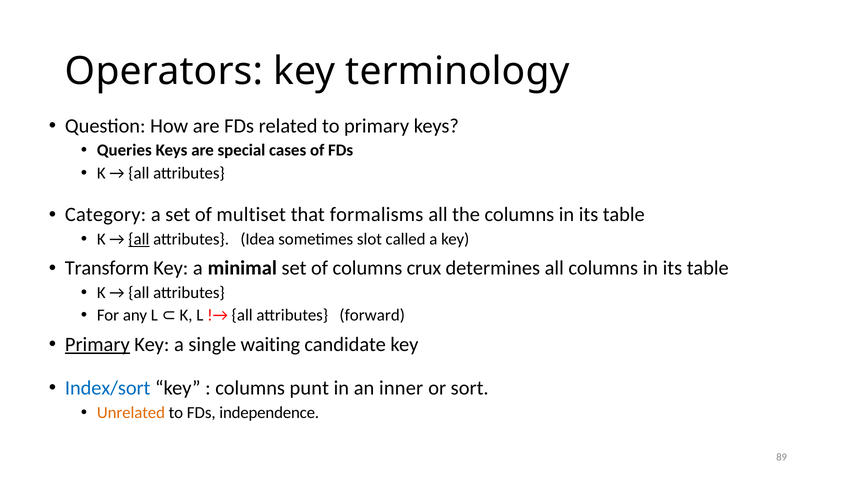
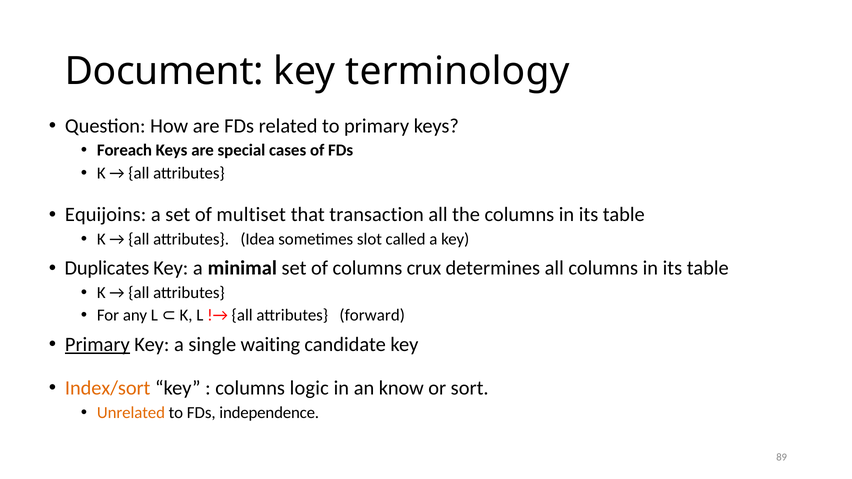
Operators: Operators -> Document (164, 72)
Queries: Queries -> Foreach (124, 150)
Category: Category -> Equijoins (106, 215)
formalisms: formalisms -> transaction (377, 215)
all underline: present -> none (139, 239)
Transform: Transform -> Duplicates (107, 268)
Index/sort colour: blue -> orange (108, 388)
punt: punt -> logic (309, 388)
inner: inner -> know (401, 388)
